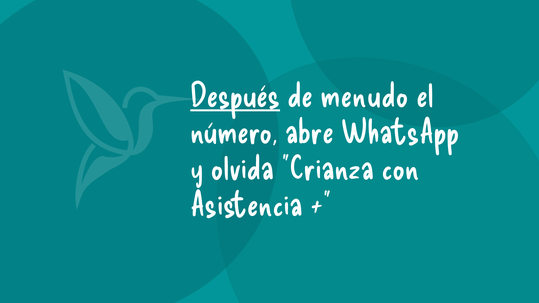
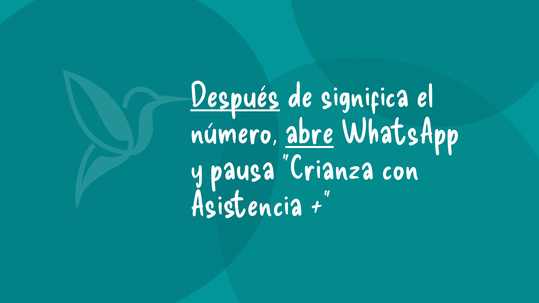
menudo: menudo -> significa (365, 96)
abre underline: none -> present (310, 132)
olvida: olvida -> pausa (243, 169)
